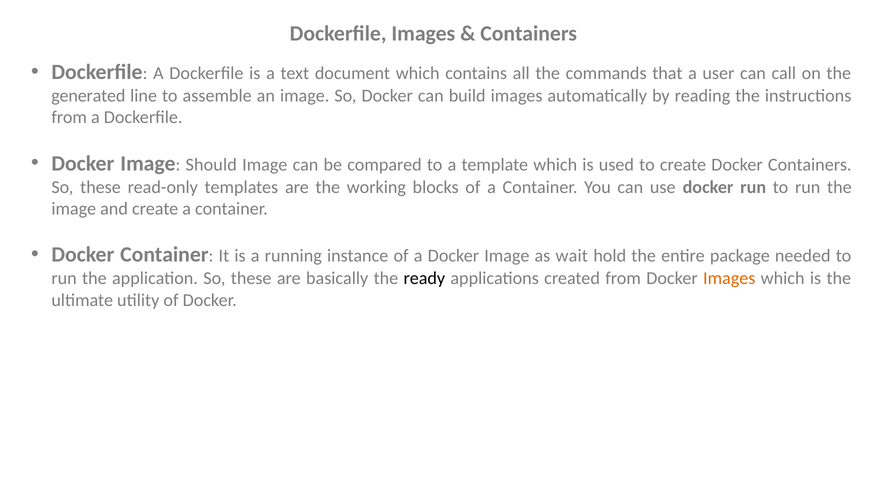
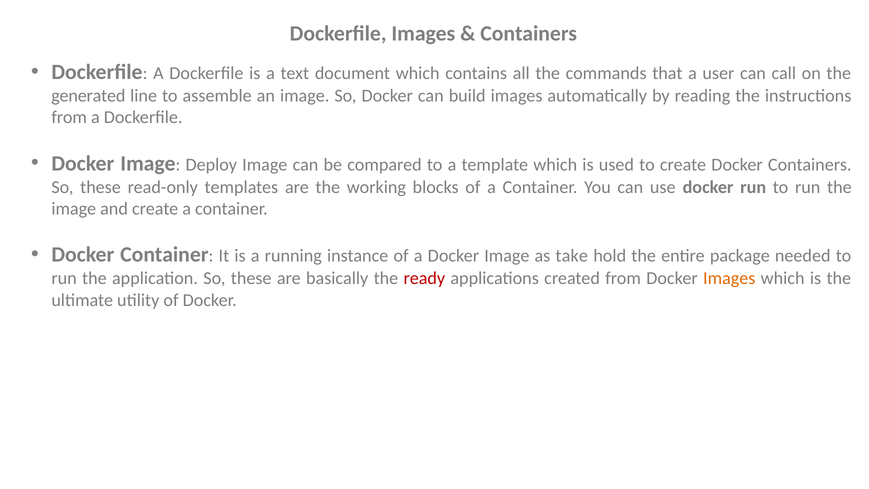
Should: Should -> Deploy (211, 165)
wait: wait -> take (572, 256)
ready colour: black -> red (424, 278)
